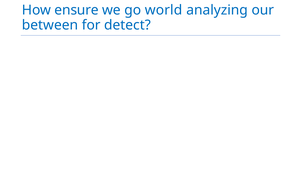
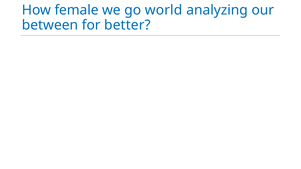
ensure: ensure -> female (77, 10)
detect: detect -> better (127, 25)
